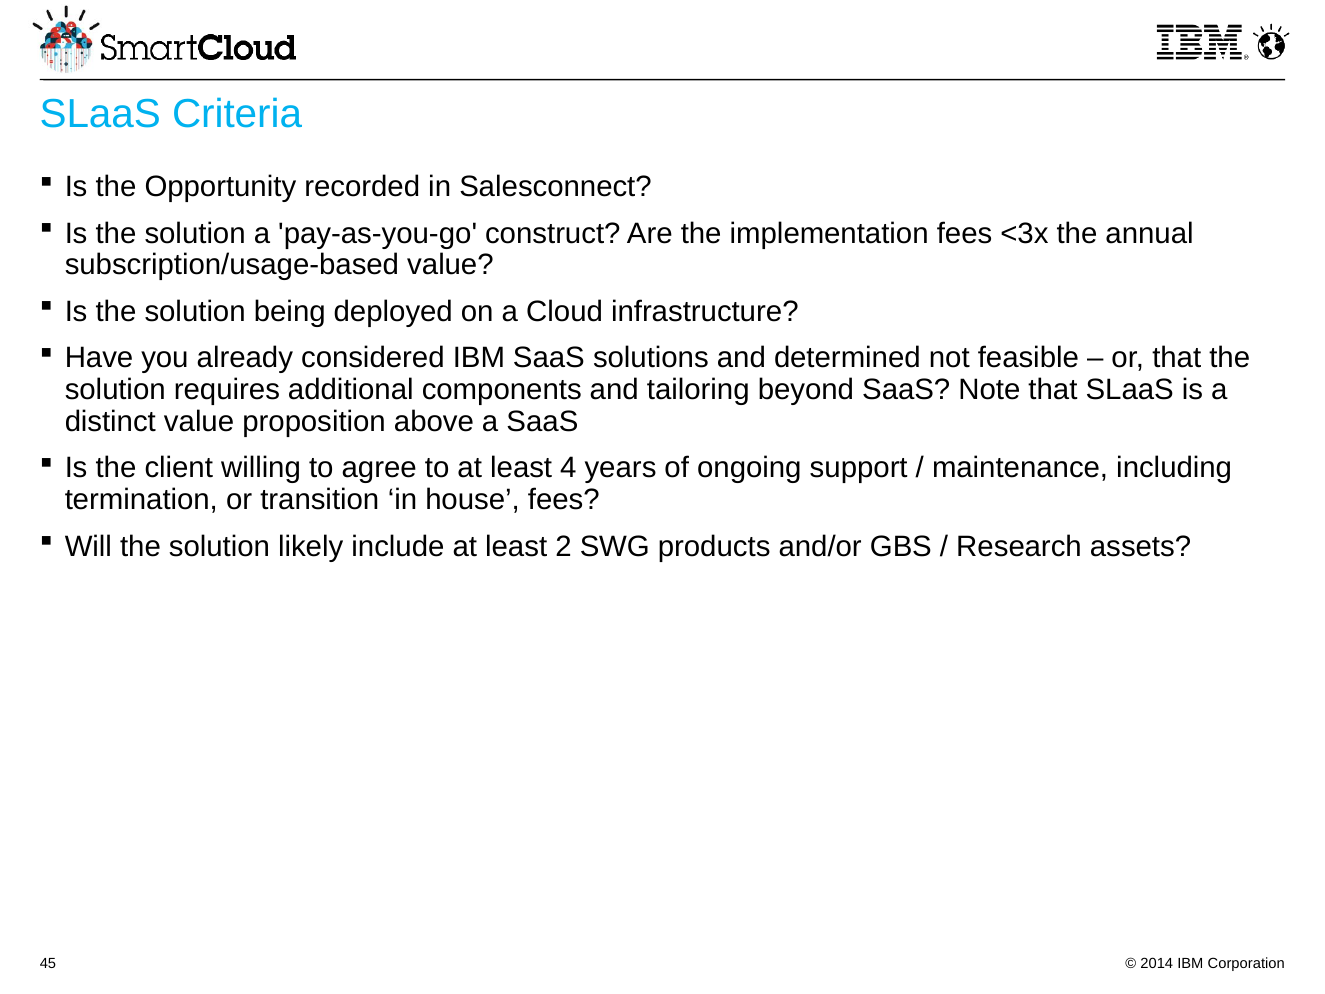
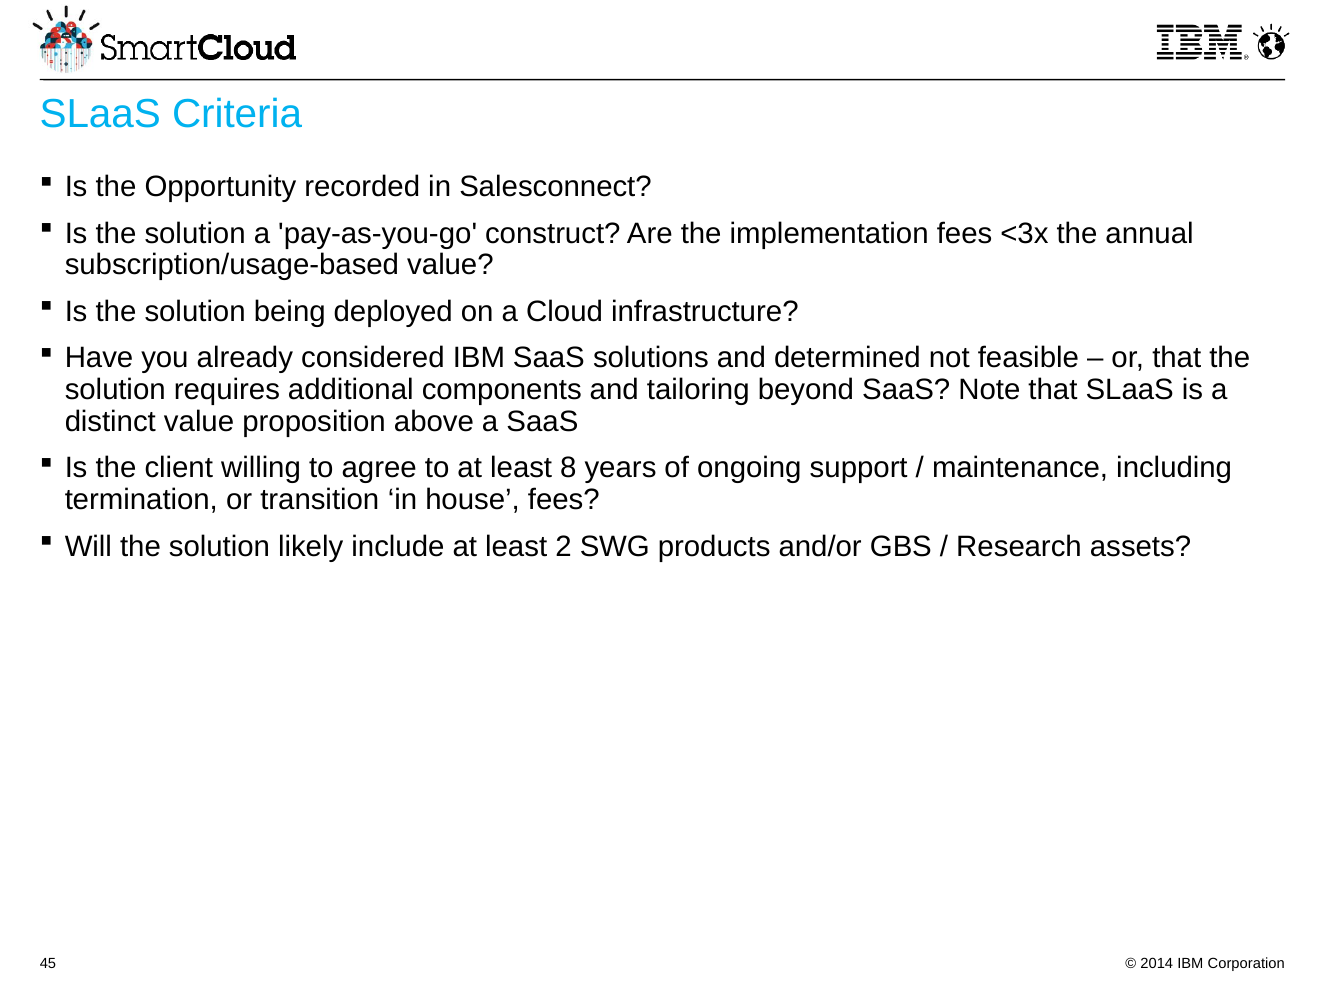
4: 4 -> 8 (568, 468)
